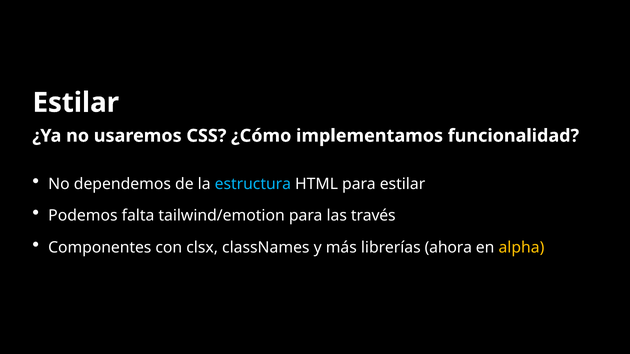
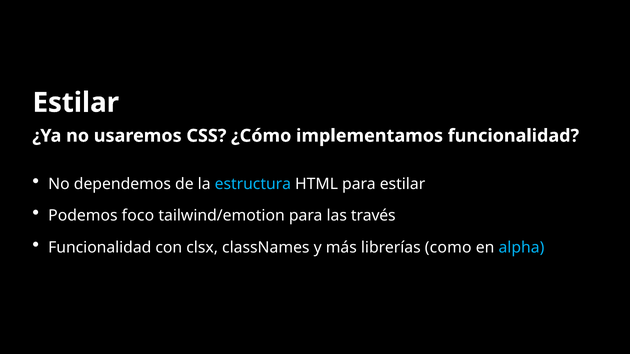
falta: falta -> foco (138, 216)
Componentes: Componentes -> Funcionalidad (100, 248)
ahora: ahora -> como (448, 248)
alpha colour: yellow -> light blue (521, 248)
